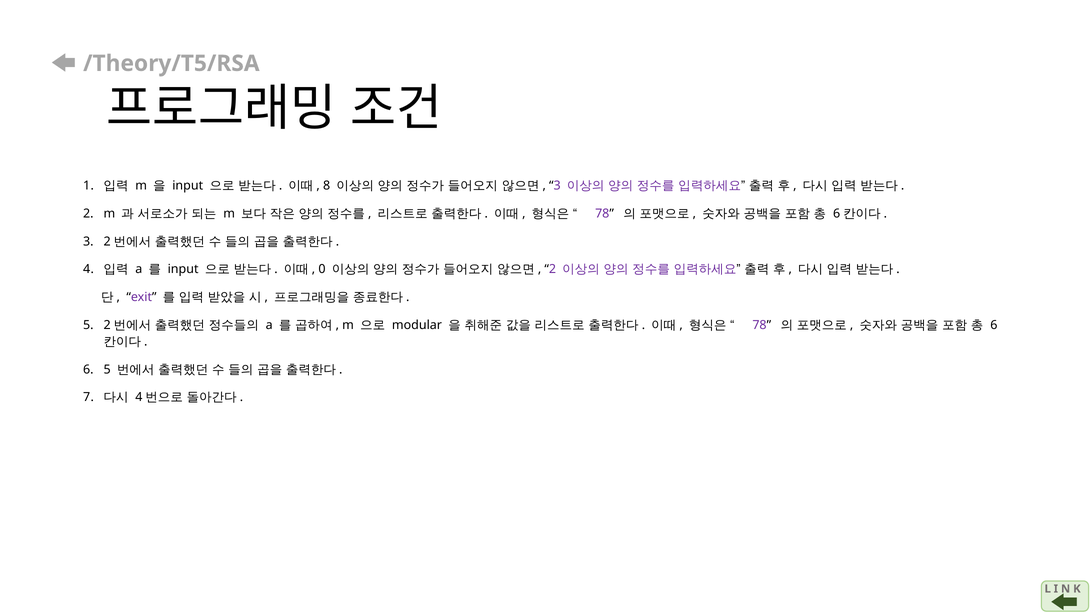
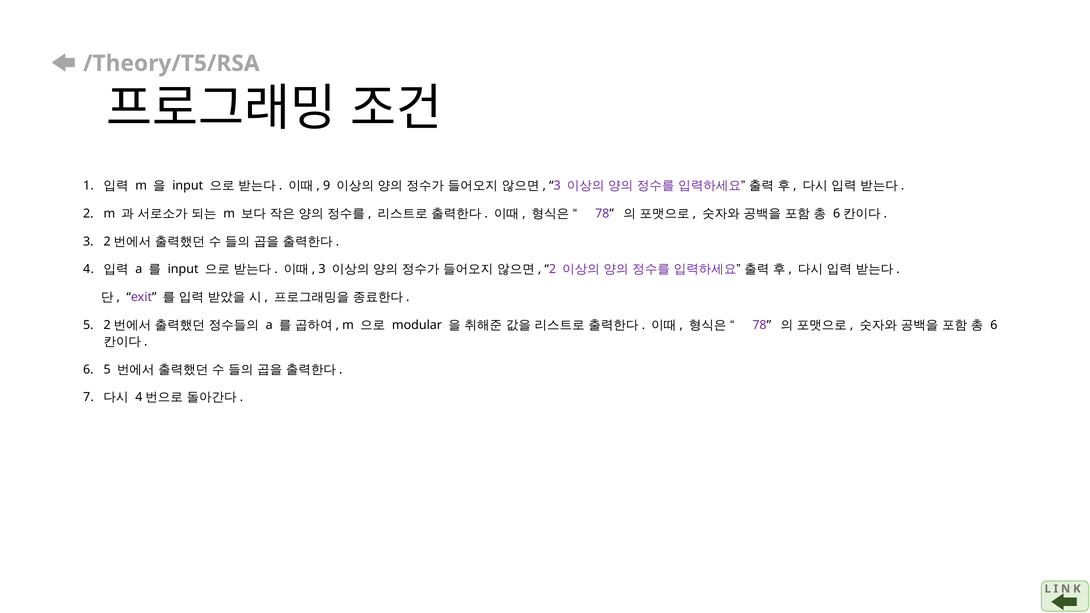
8: 8 -> 9 (327, 186)
0: 0 -> 3 (322, 269)
